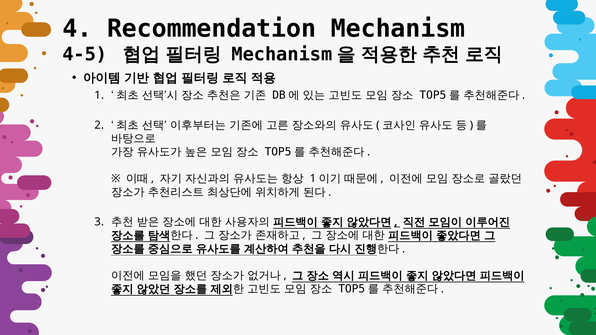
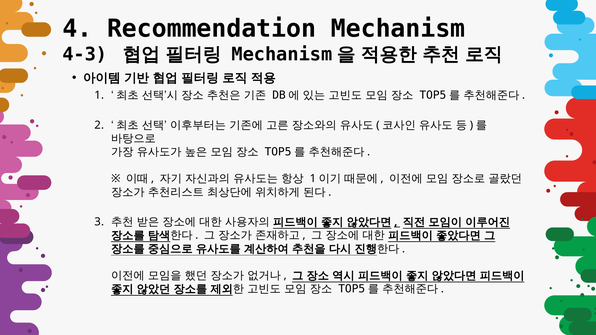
4-5: 4-5 -> 4-3 (85, 54)
